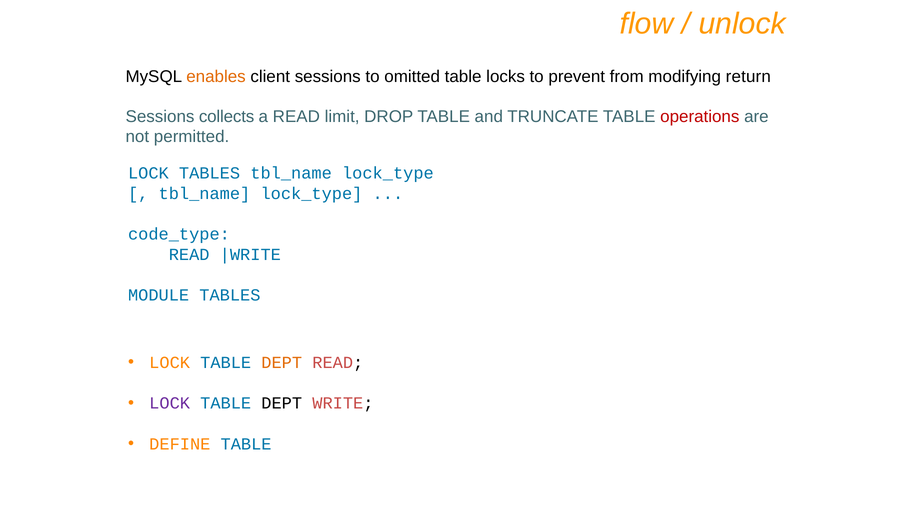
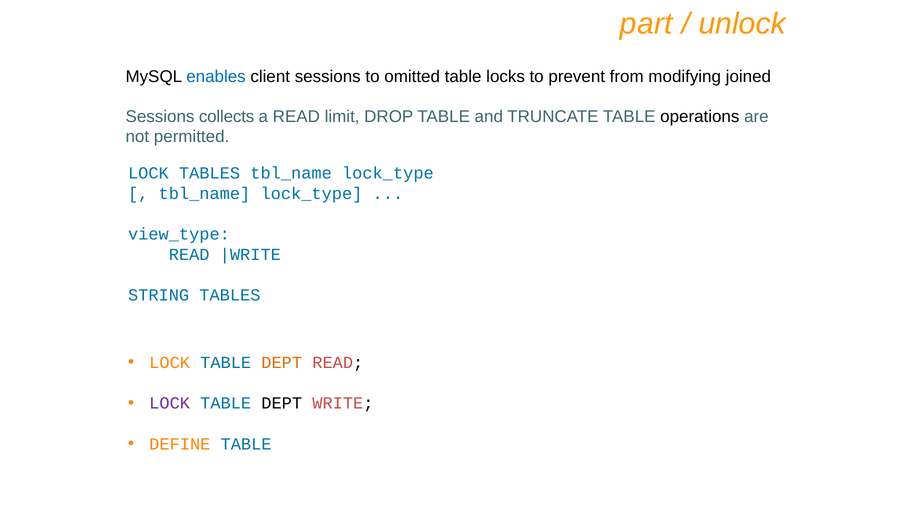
flow: flow -> part (646, 24)
enables colour: orange -> blue (216, 77)
return: return -> joined (748, 77)
operations colour: red -> black (700, 117)
code_type: code_type -> view_type (179, 234)
MODULE: MODULE -> STRING (159, 296)
